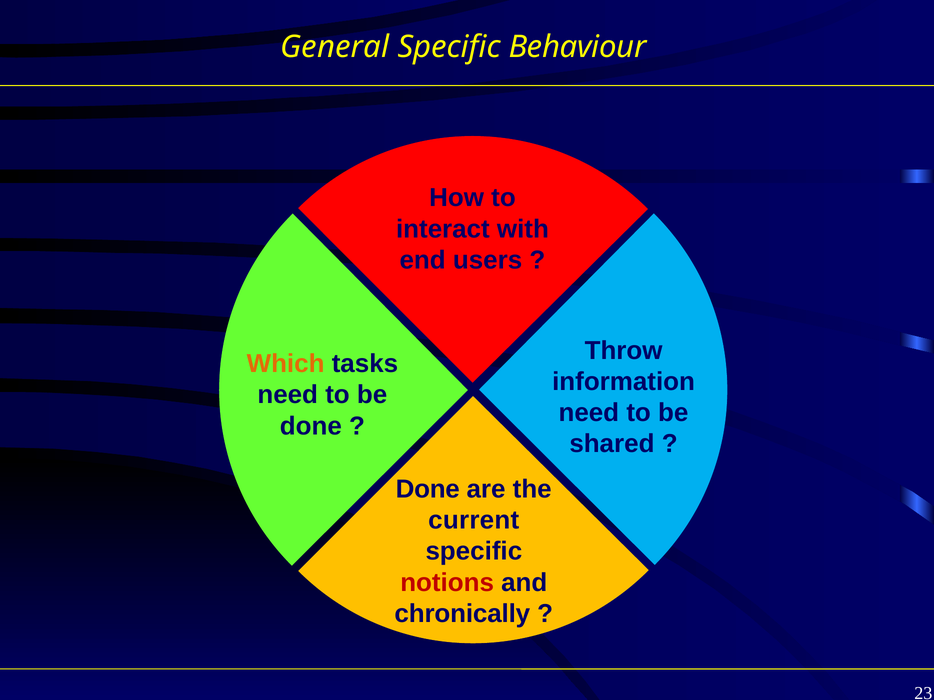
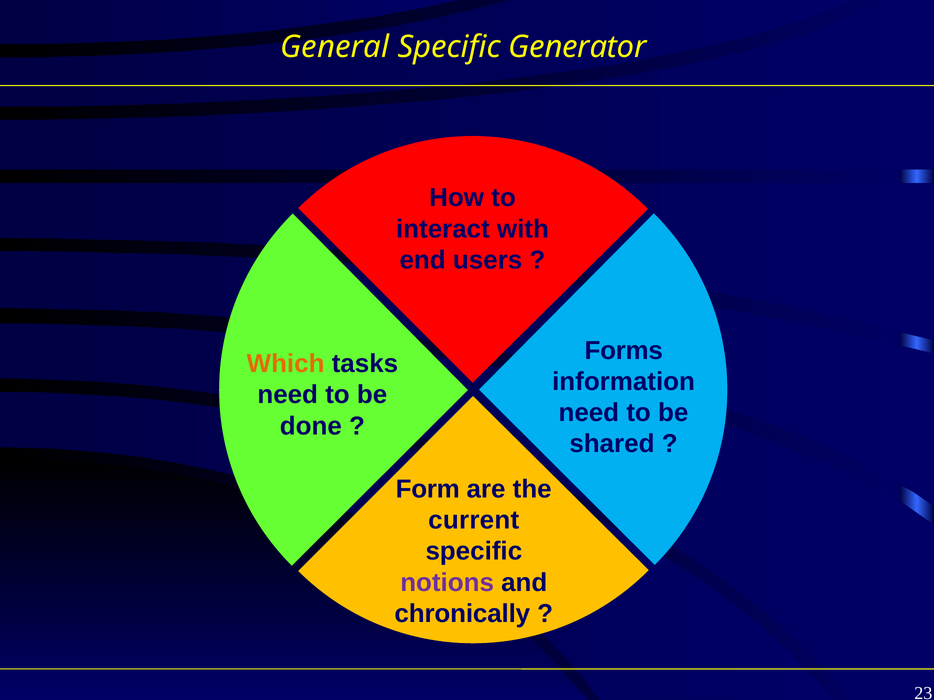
Behaviour: Behaviour -> Generator (578, 47)
Throw: Throw -> Forms (624, 351)
Done: Done -> Form (428, 489)
notions colour: red -> purple (447, 583)
